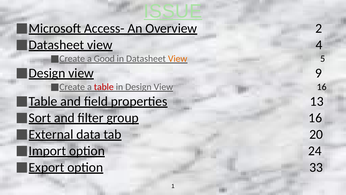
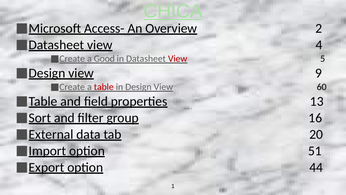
ISSUE: ISSUE -> CHICA (173, 11)
View colour: orange -> red (178, 59)
View 16: 16 -> 60 (322, 87)
24: 24 -> 51 (315, 151)
33: 33 -> 44 (316, 167)
